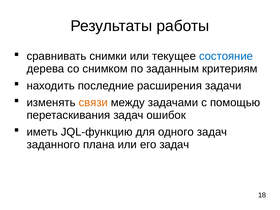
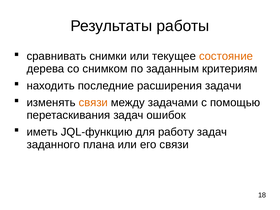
состояние colour: blue -> orange (226, 56)
одного: одного -> работу (176, 132)
его задач: задач -> связи (174, 145)
